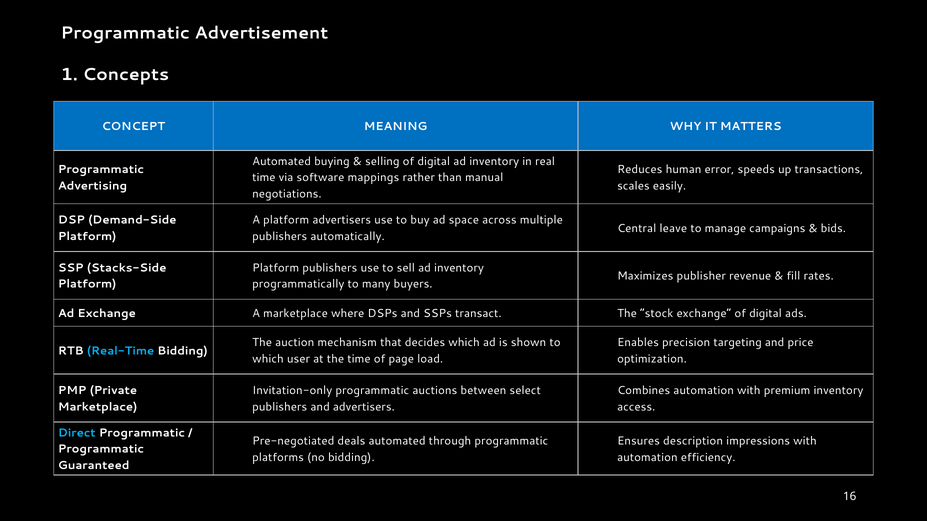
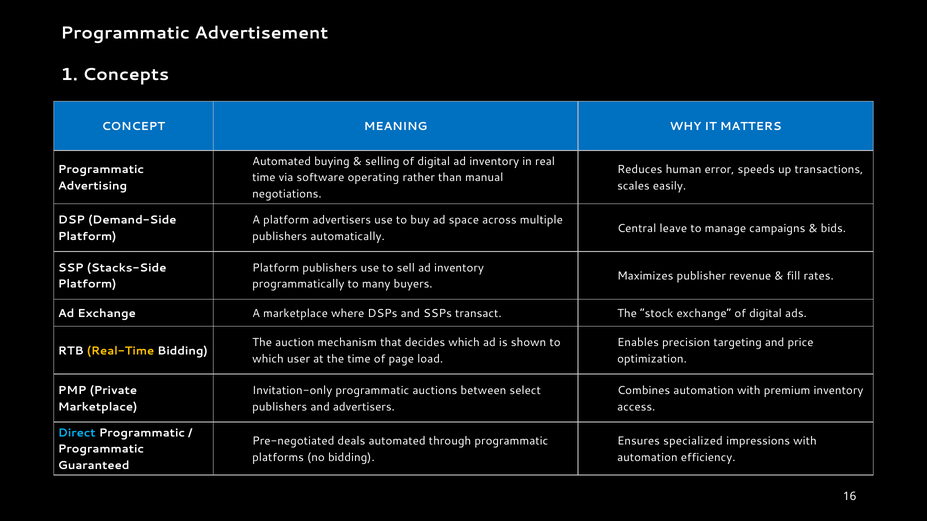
mappings: mappings -> operating (373, 178)
Real-Time colour: light blue -> yellow (121, 351)
description: description -> specialized (693, 441)
